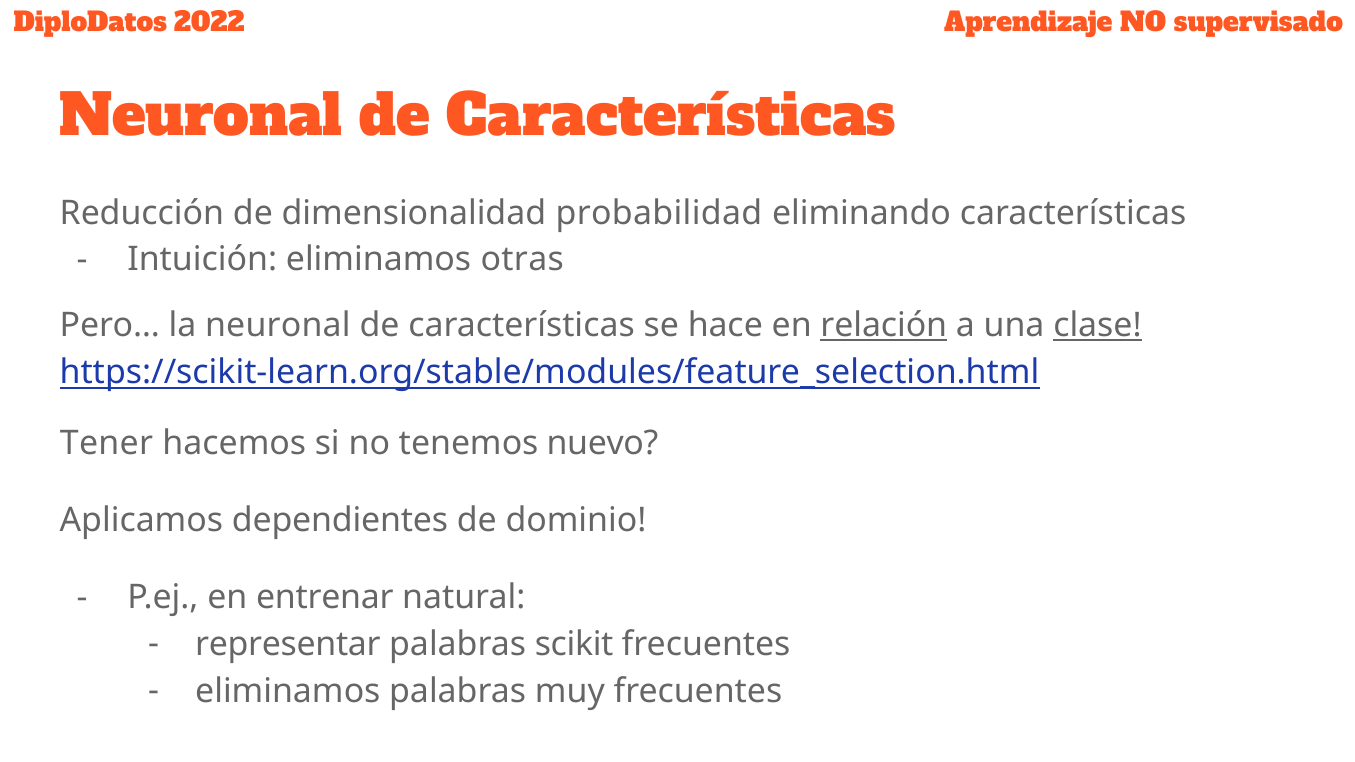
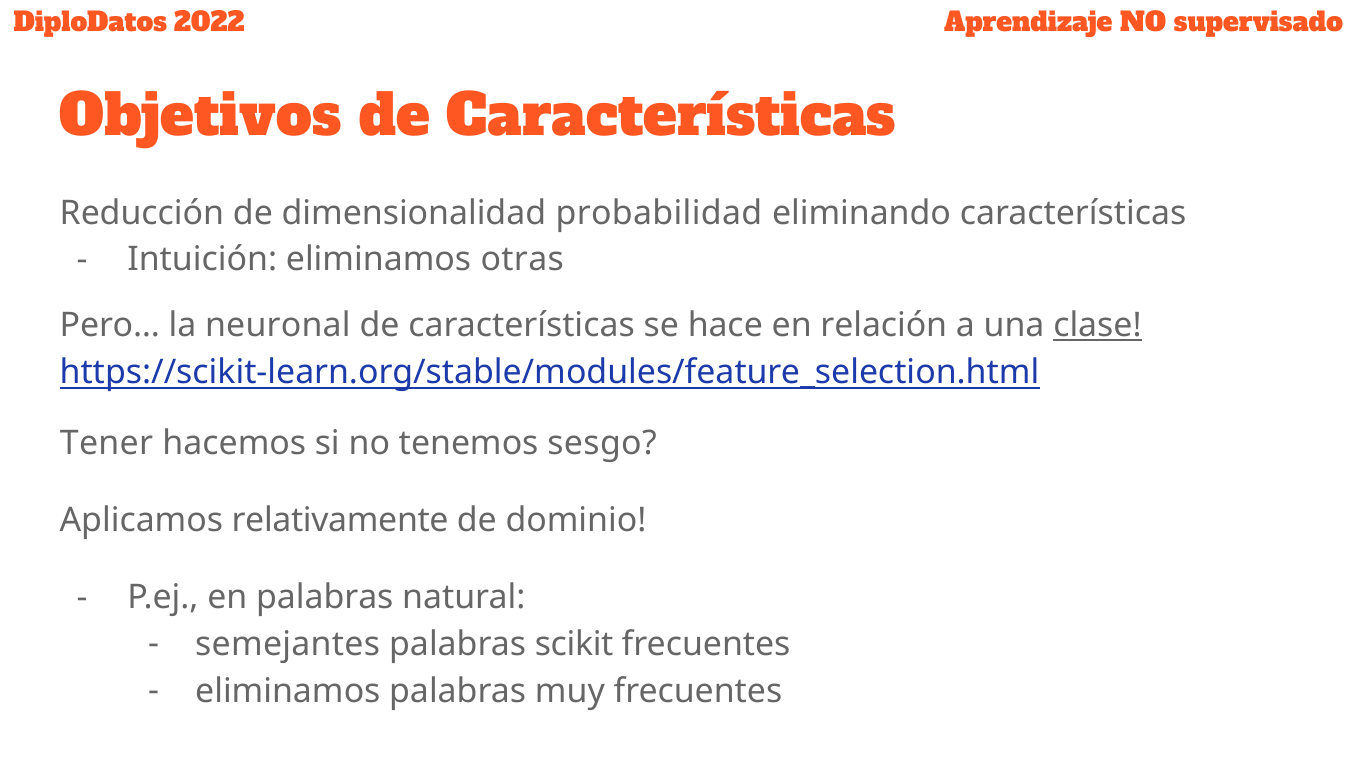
Neuronal: Neuronal -> Objetivos (201, 117)
relación underline: present -> none (884, 325)
nuevo: nuevo -> sesgo (602, 444)
dependientes: dependientes -> relativamente (340, 521)
en entrenar: entrenar -> palabras (325, 598)
representar: representar -> semejantes (288, 644)
